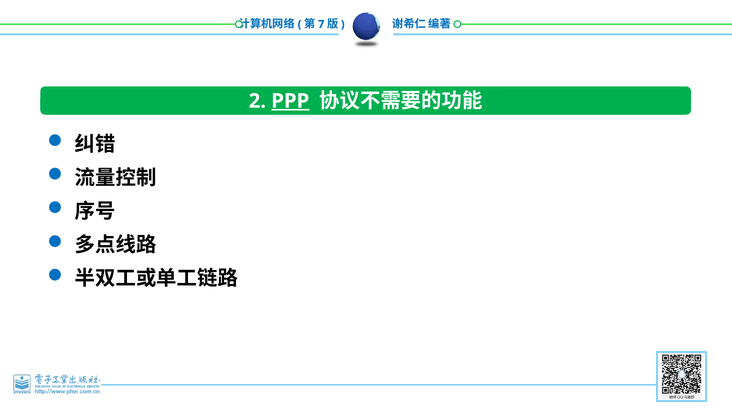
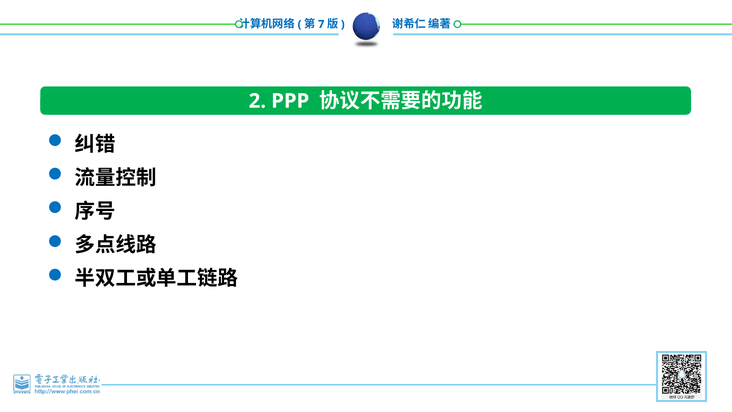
PPP underline: present -> none (290, 101)
